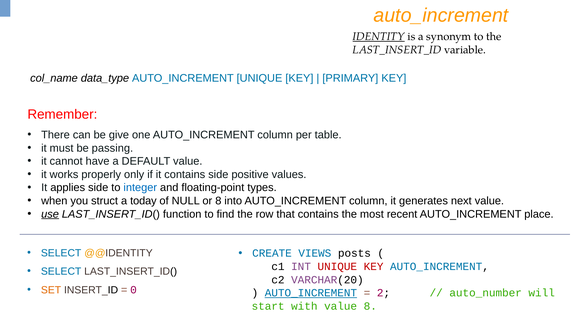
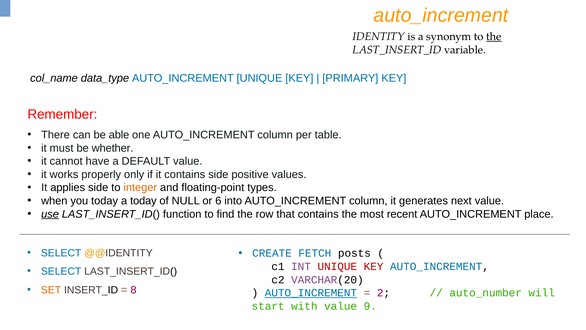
IDENTITY underline: present -> none (379, 37)
the underline: none -> present (494, 37)
give: give -> able (119, 135)
passing: passing -> whether (113, 148)
integer colour: blue -> orange (140, 187)
you struct: struct -> today (105, 201)
or 8: 8 -> 6 (218, 201)
VIEWS: VIEWS -> FETCH (315, 253)
0: 0 -> 8 (134, 290)
value 8: 8 -> 9 (370, 306)
